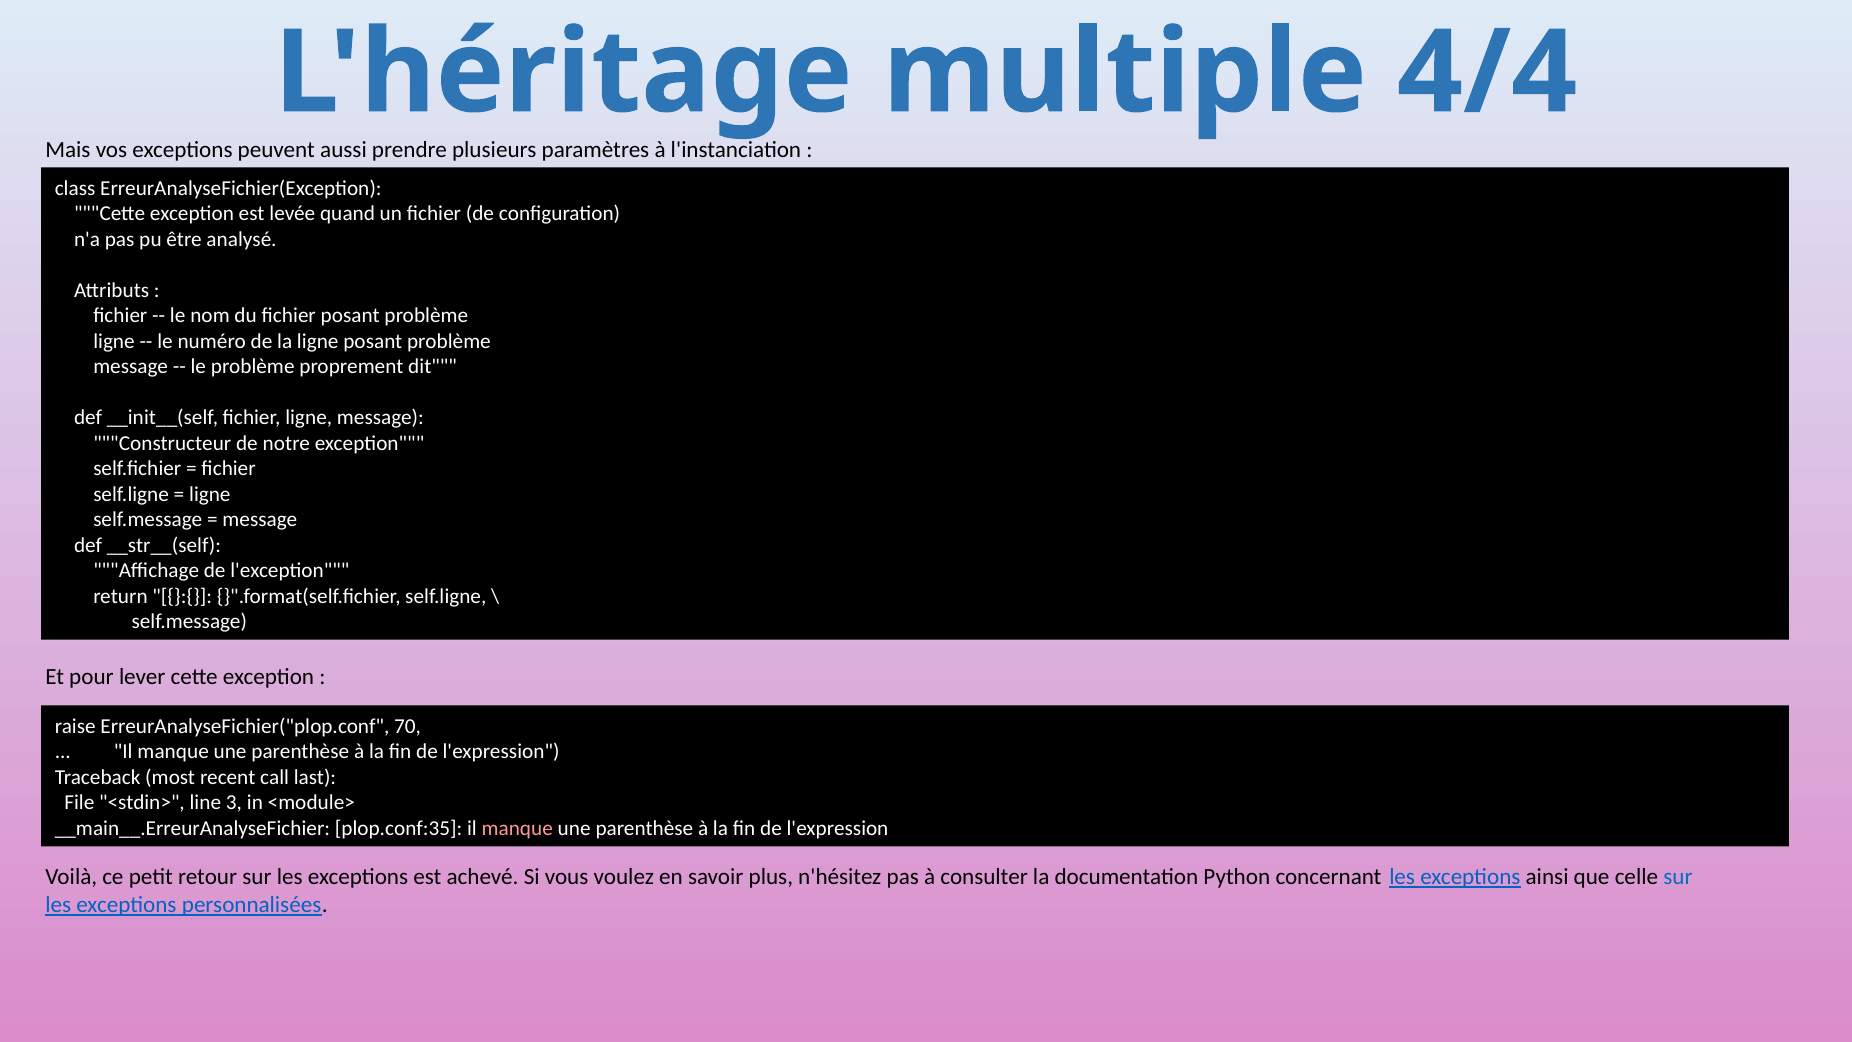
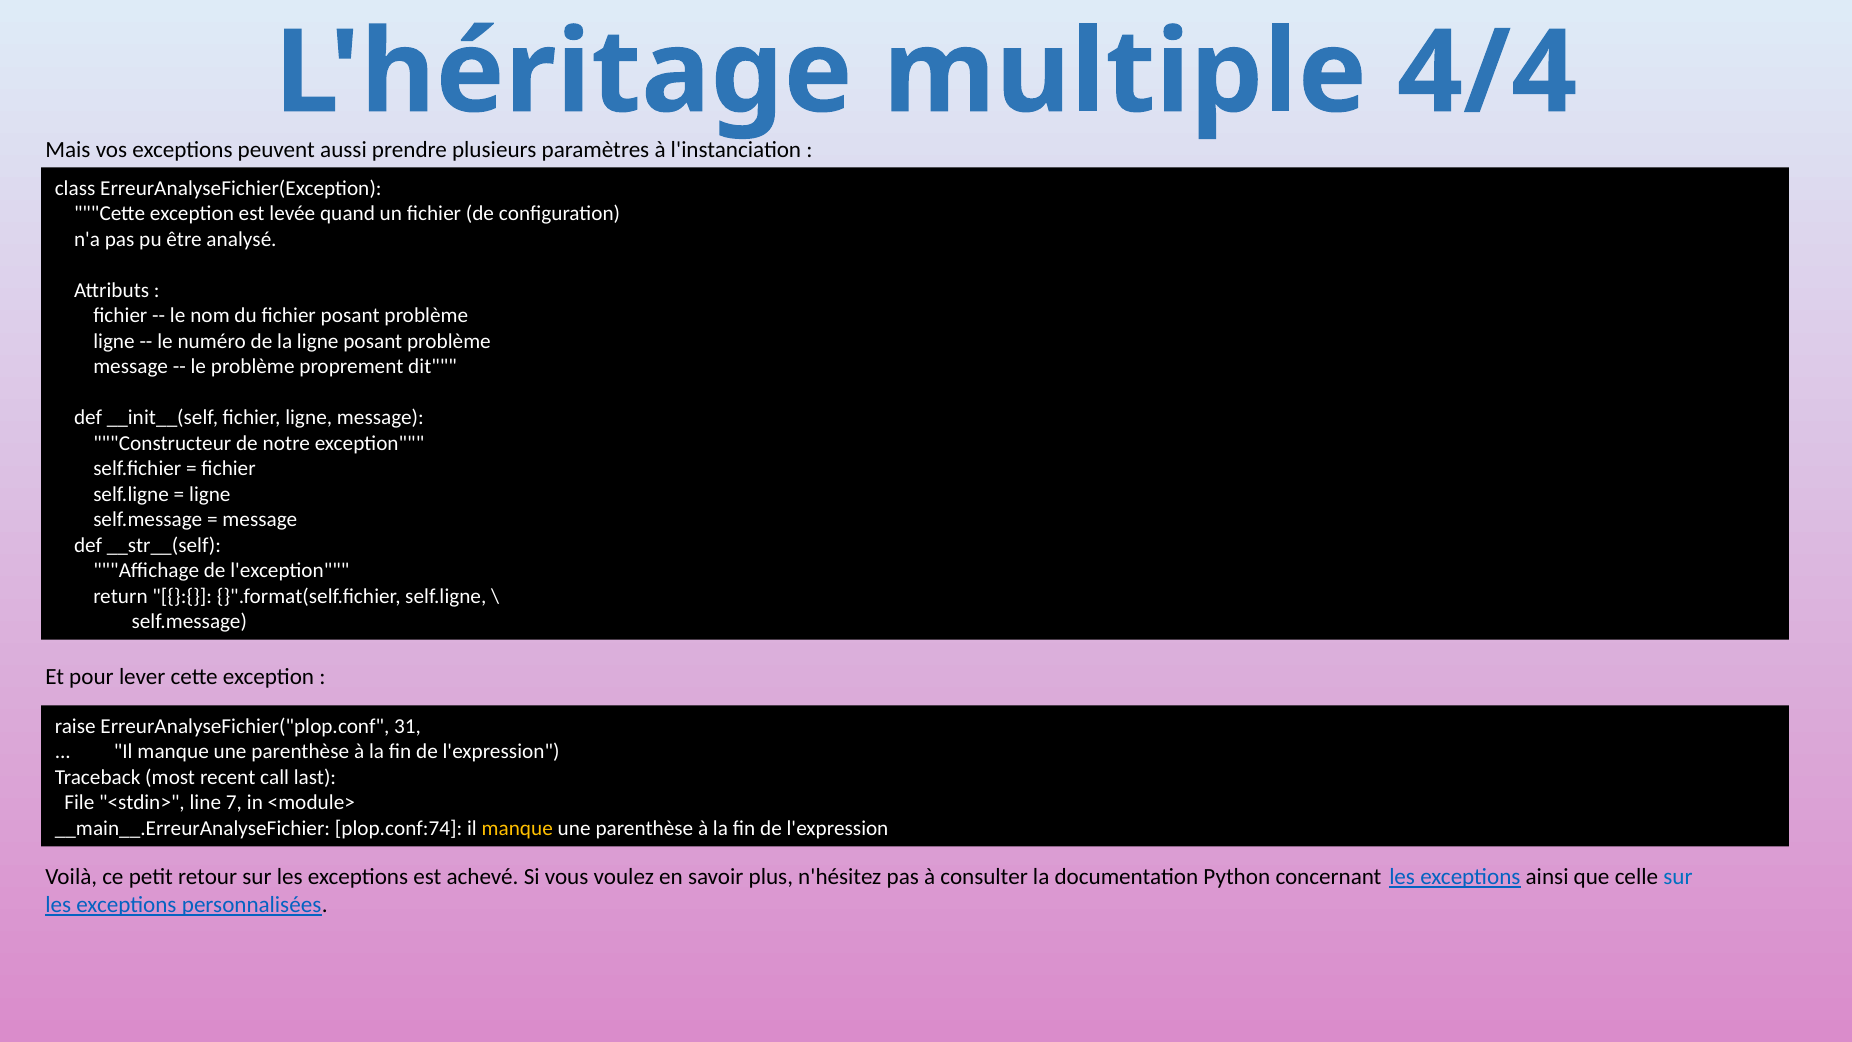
70: 70 -> 31 (408, 726)
3: 3 -> 7 (234, 803)
plop.conf:35: plop.conf:35 -> plop.conf:74 (399, 828)
manque colour: pink -> yellow (517, 828)
